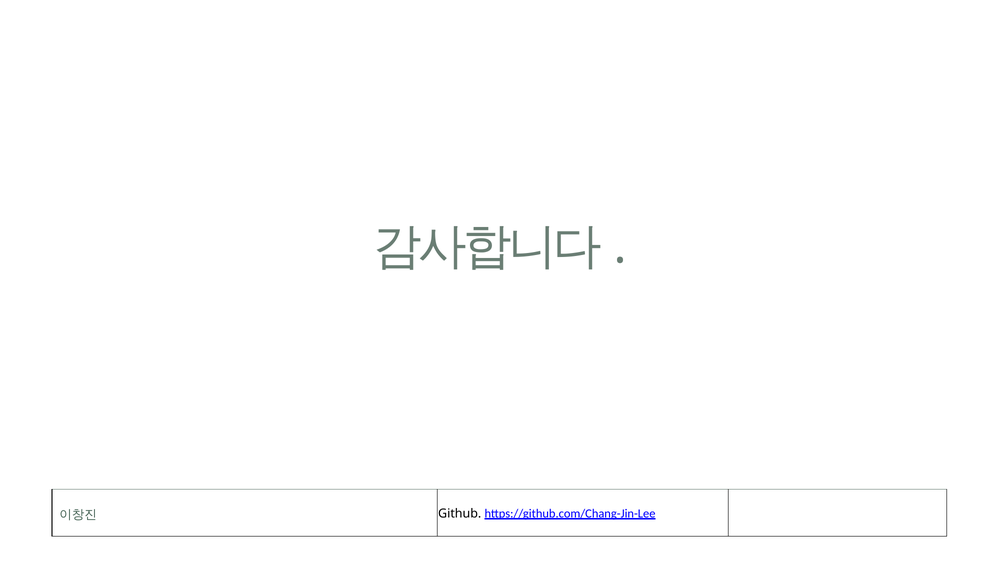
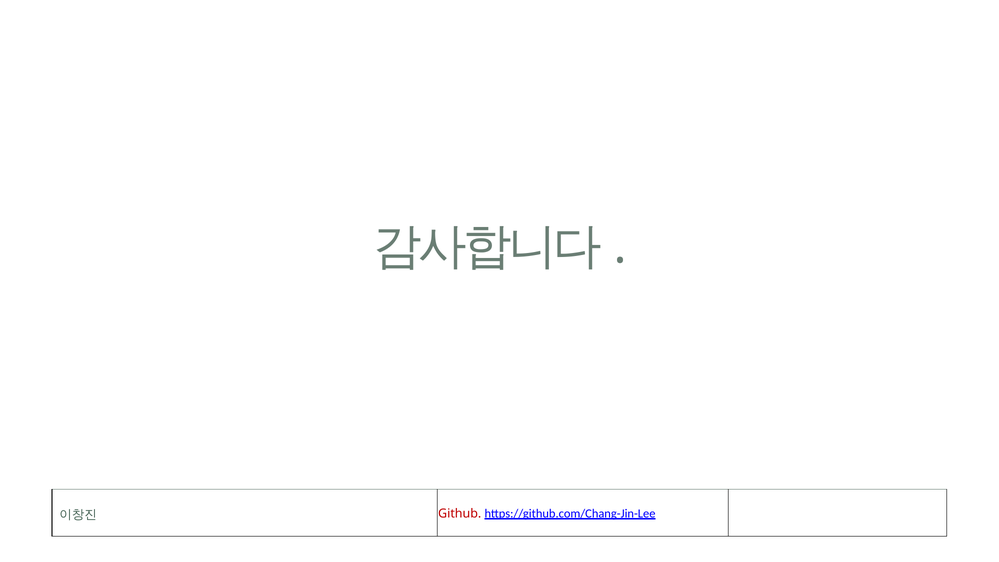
Github colour: black -> red (460, 513)
